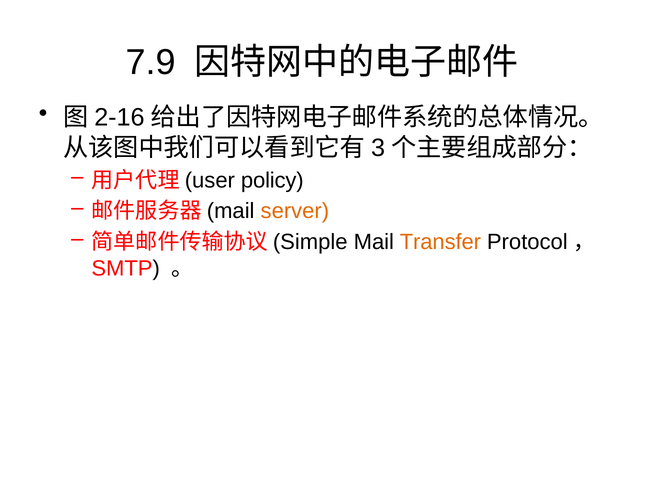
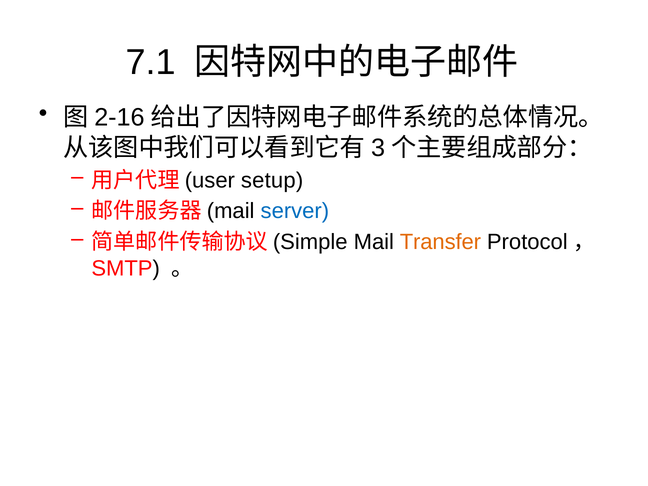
7.9: 7.9 -> 7.1 (151, 62)
policy: policy -> setup (272, 180)
server colour: orange -> blue (295, 211)
